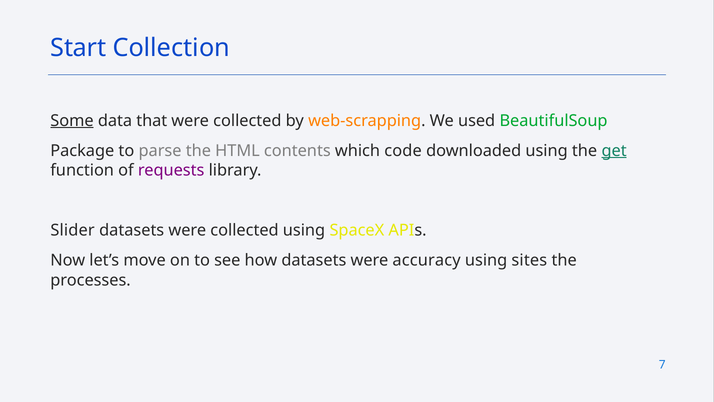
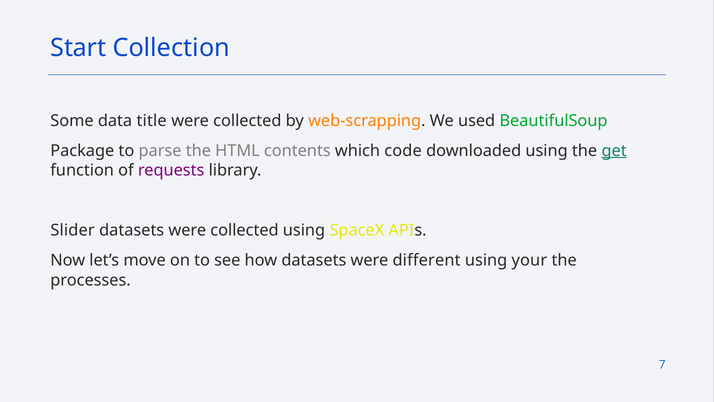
Some underline: present -> none (72, 121)
that: that -> title (152, 121)
accuracy: accuracy -> different (427, 260)
sites: sites -> your (529, 260)
